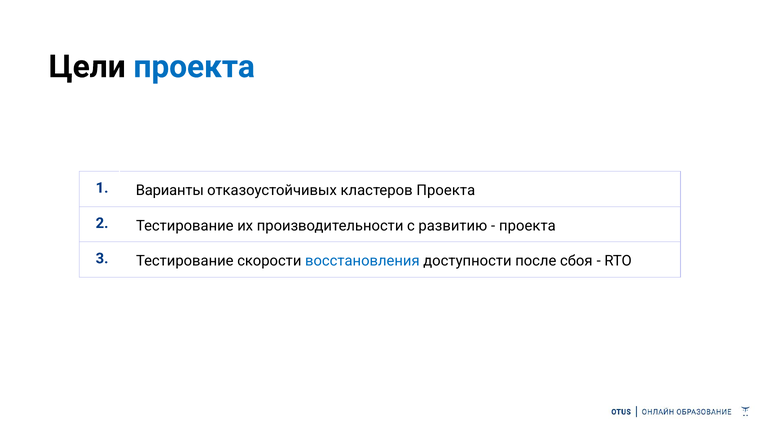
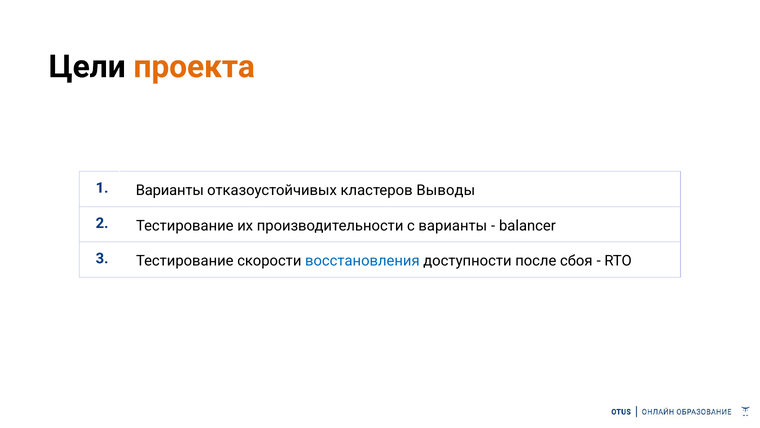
проекта colour: blue -> orange (194, 67)
кластеров Проекта: Проекта -> Выводы (446, 190)
с развитию: развитию -> варианты (453, 225)
проекта: проекта -> balancer (527, 225)
